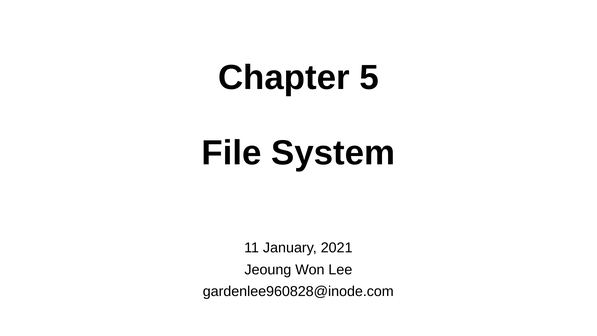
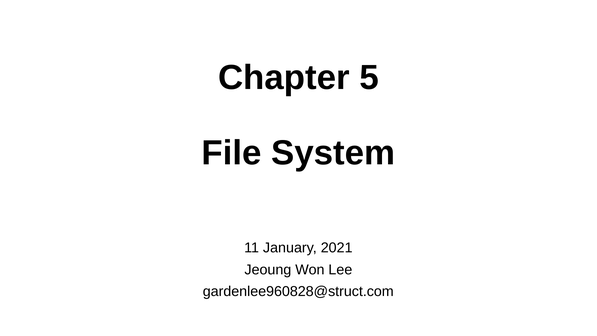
gardenlee960828@inode.com: gardenlee960828@inode.com -> gardenlee960828@struct.com (298, 291)
